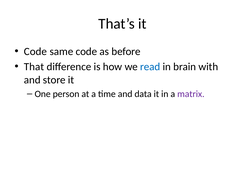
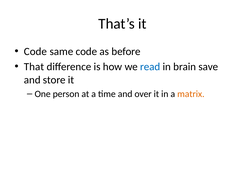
with: with -> save (208, 67)
data: data -> over (143, 94)
matrix colour: purple -> orange (191, 94)
